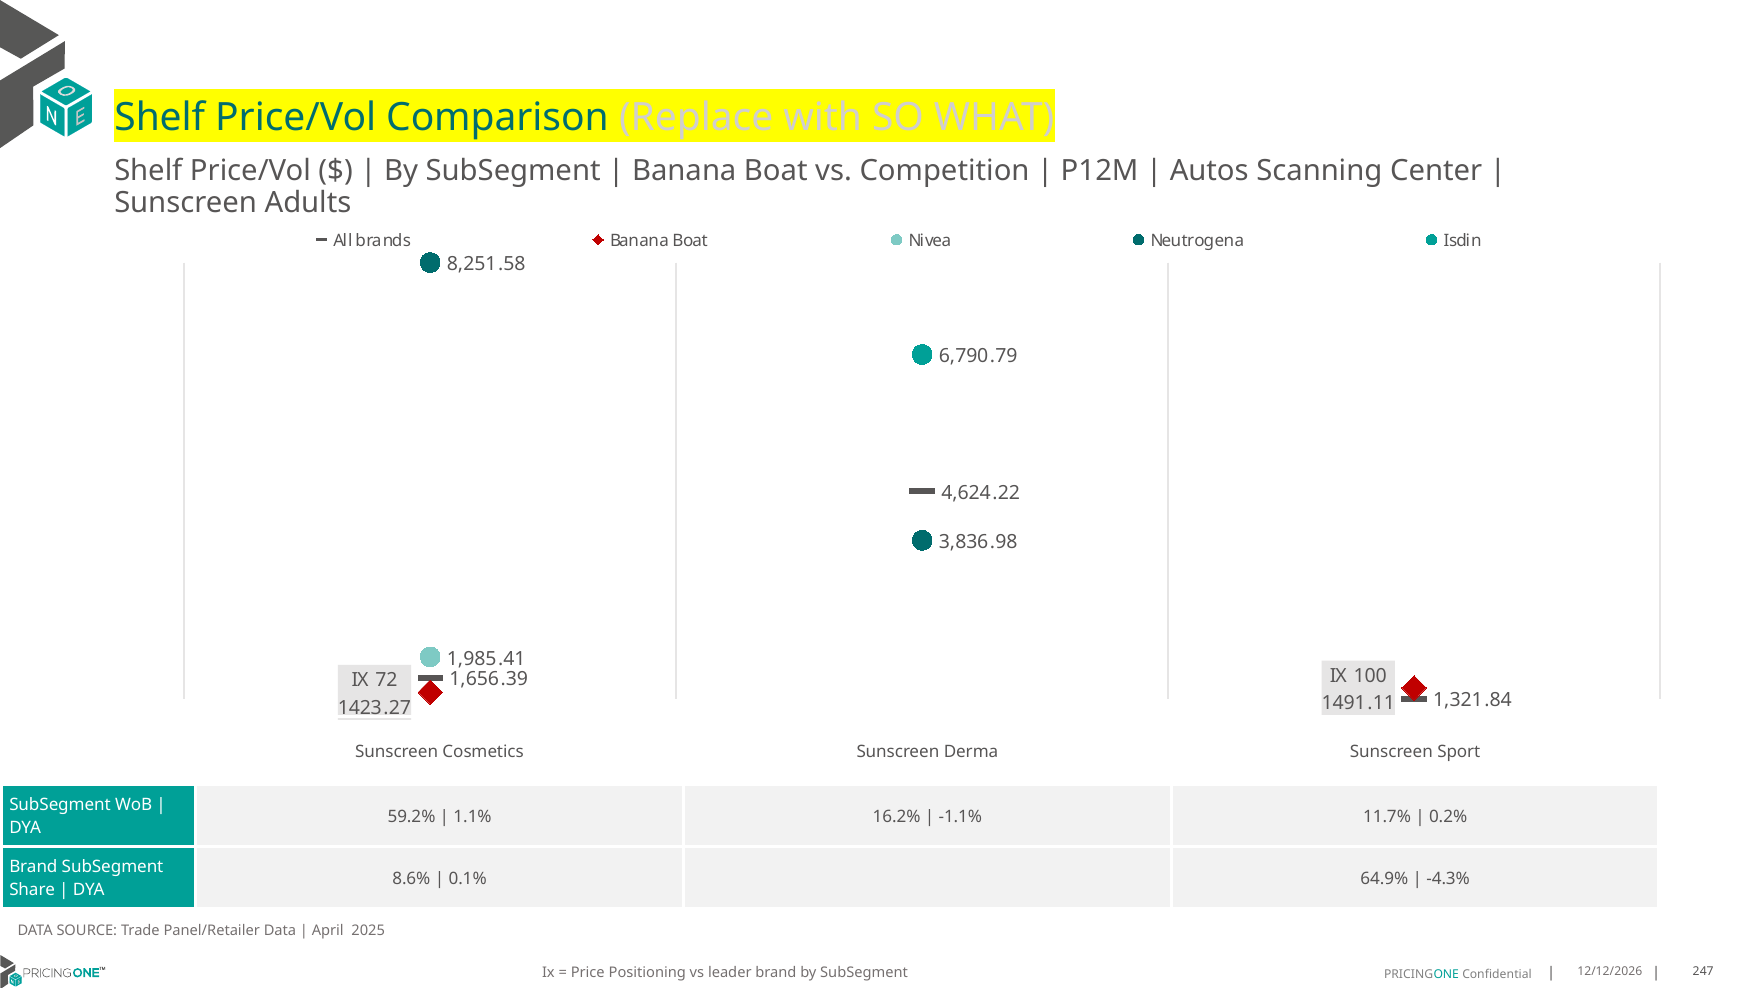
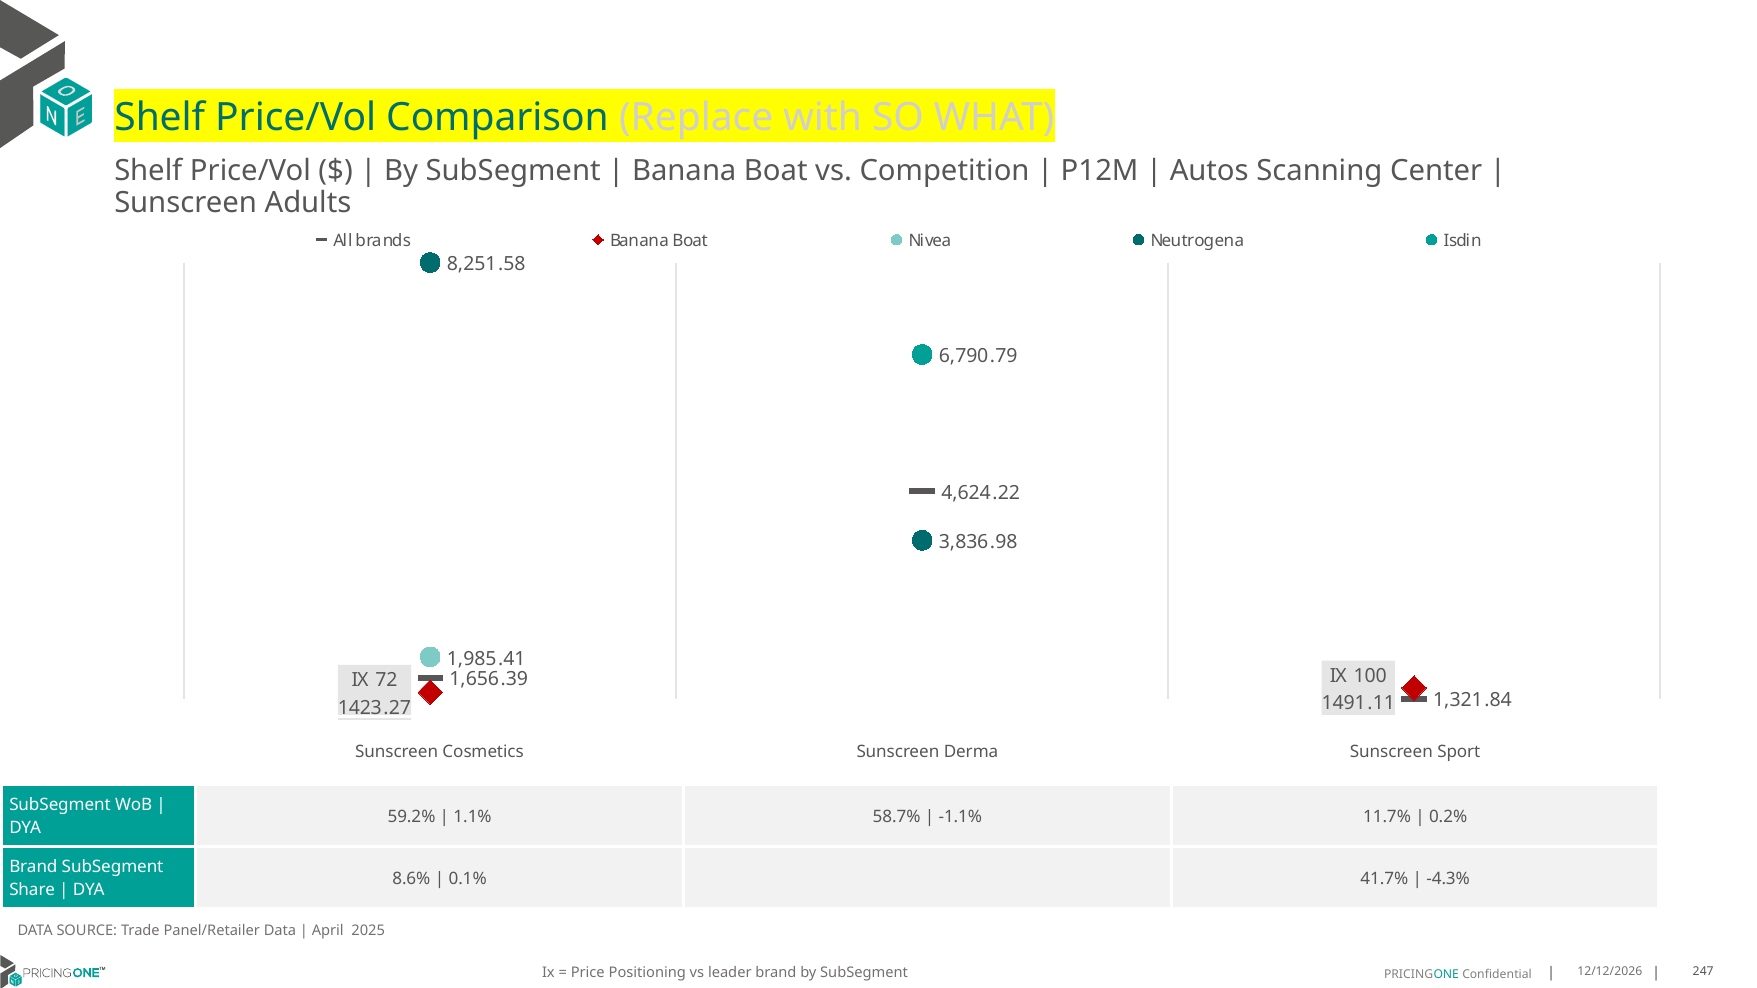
16.2%: 16.2% -> 58.7% (897, 817)
64.9%: 64.9% -> 41.7% (1384, 879)
